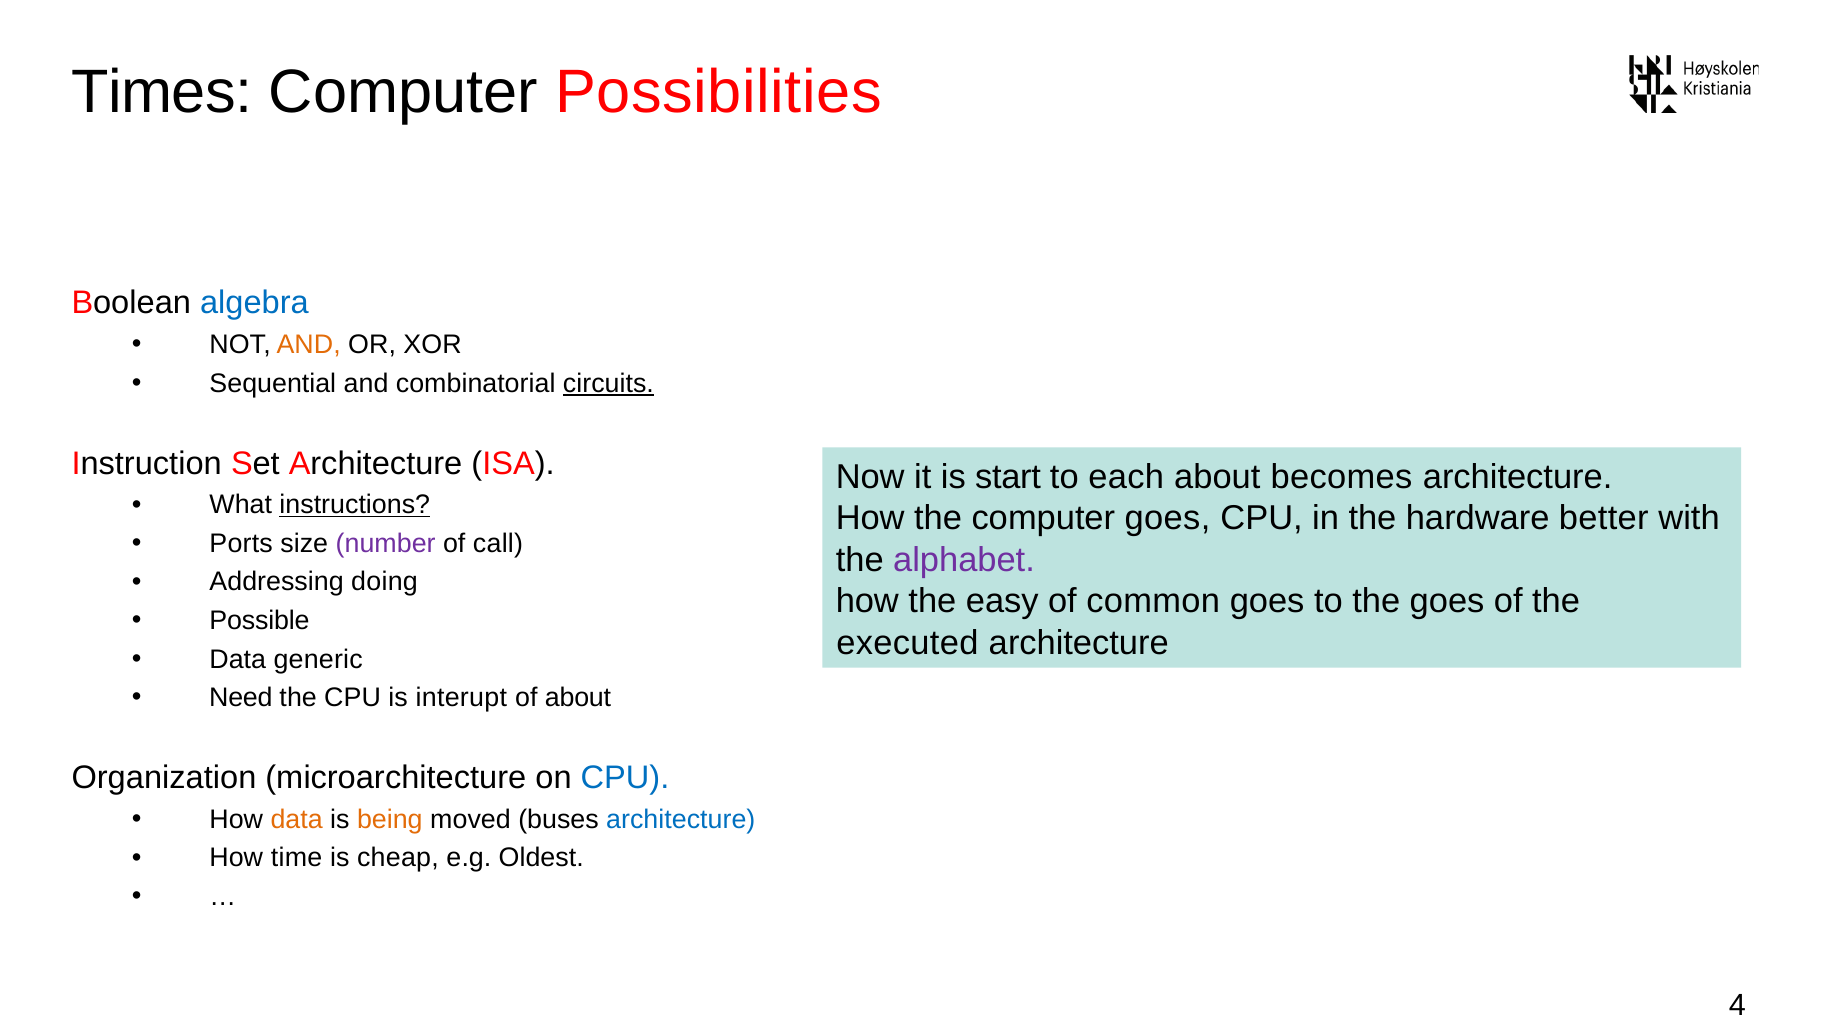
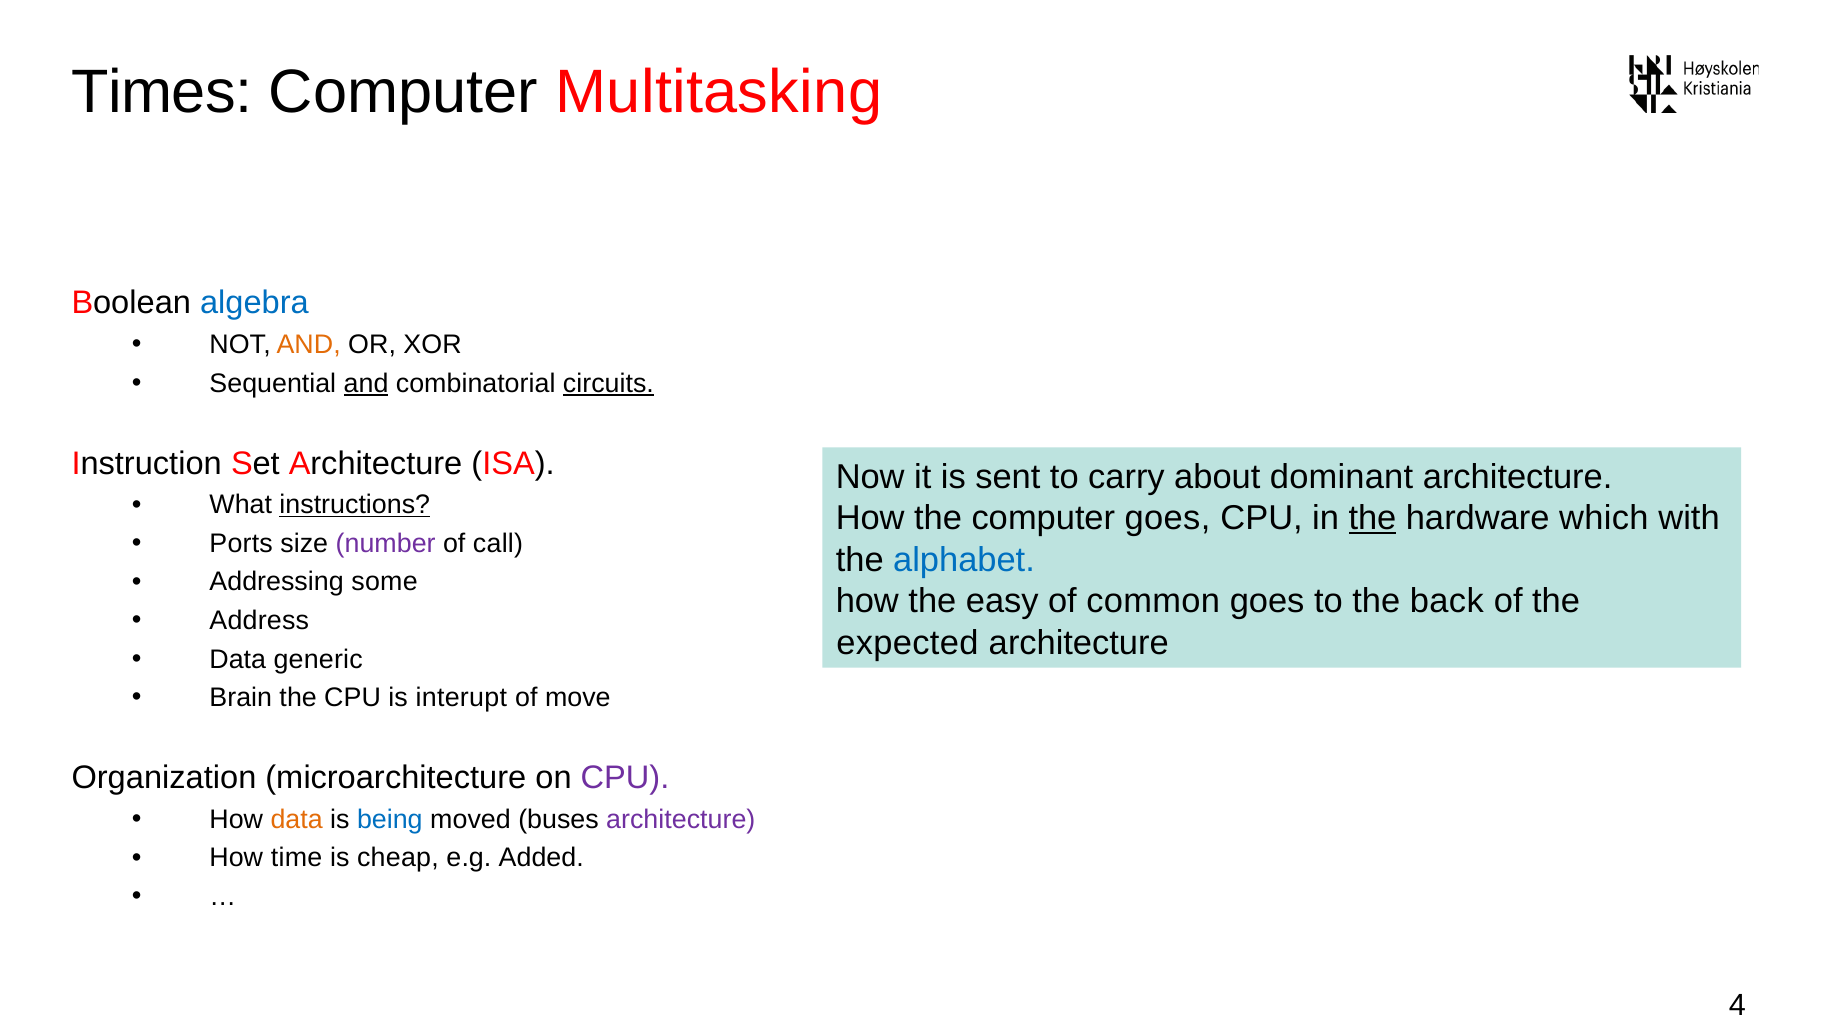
Possibilities: Possibilities -> Multitasking (719, 92)
and underline: none -> present (366, 383)
start: start -> sent (1008, 477)
each: each -> carry (1126, 477)
becomes: becomes -> dominant (1342, 477)
the underline: none -> present (1372, 519)
better: better -> which (1604, 519)
alphabet colour: purple -> blue (964, 560)
doing: doing -> some (385, 582)
the goes: goes -> back (1447, 601)
Possible: Possible -> Address (259, 621)
executed: executed -> expected (907, 643)
Need: Need -> Brain (241, 698)
of about: about -> move (578, 698)
CPU colour: blue -> purple (625, 778)
being colour: orange -> blue (390, 819)
architecture colour: blue -> purple (681, 819)
Oldest: Oldest -> Added (541, 858)
